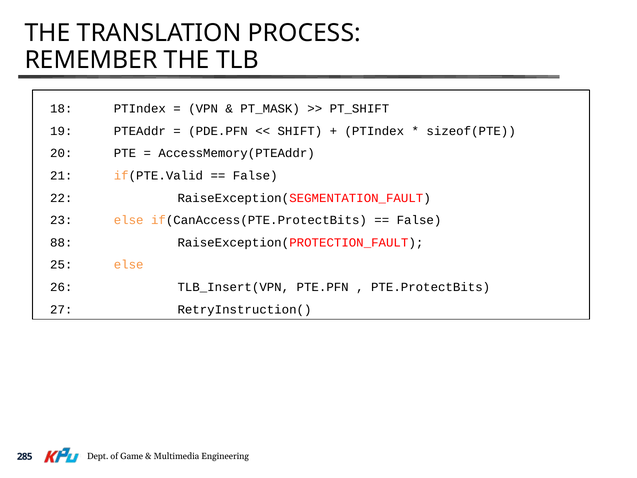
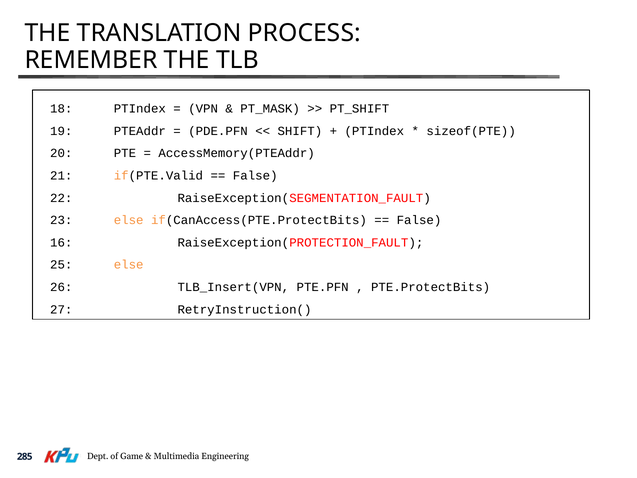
88: 88 -> 16 (61, 242)
